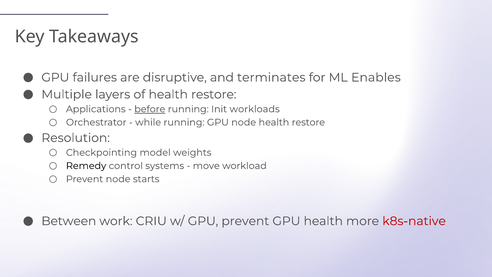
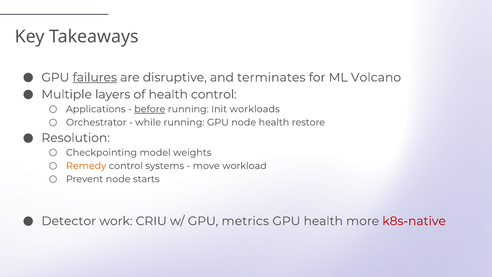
failures underline: none -> present (95, 77)
Enables: Enables -> Volcano (376, 77)
of health restore: restore -> control (214, 94)
Remedy colour: black -> orange (86, 166)
Between: Between -> Detector (69, 221)
GPU prevent: prevent -> metrics (245, 221)
